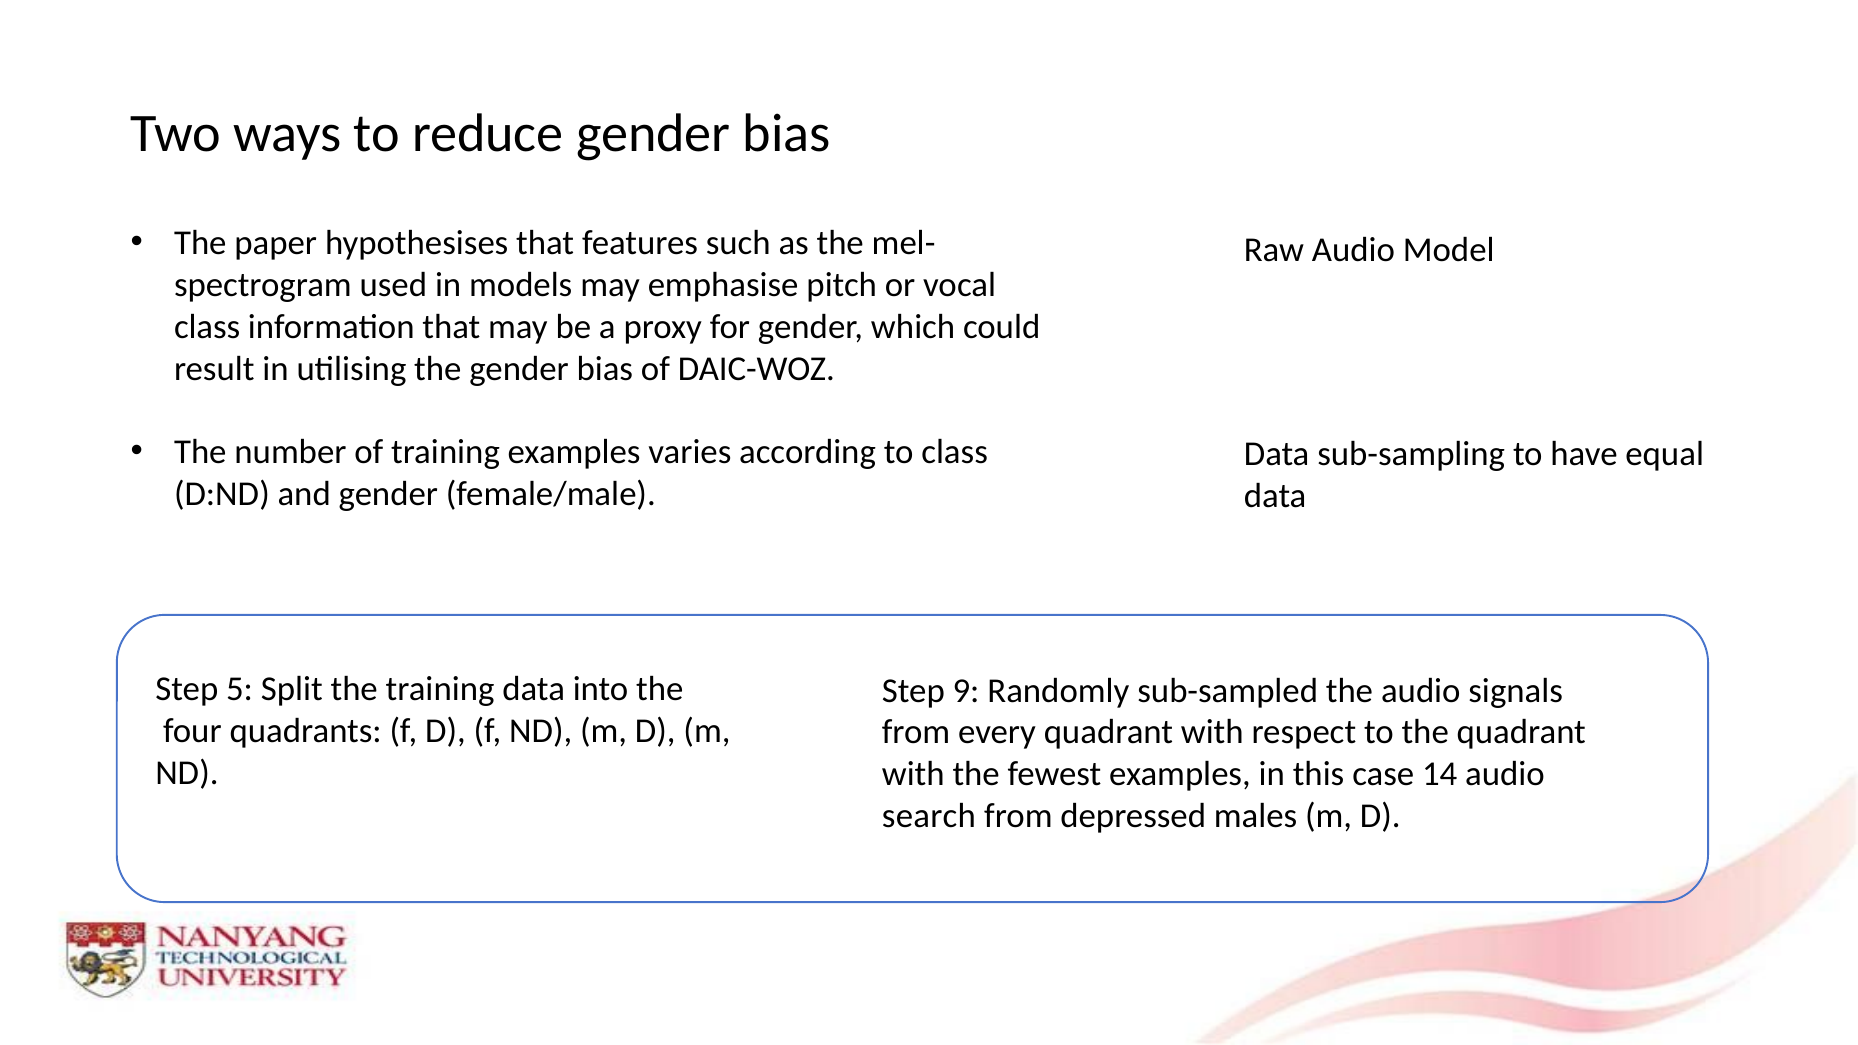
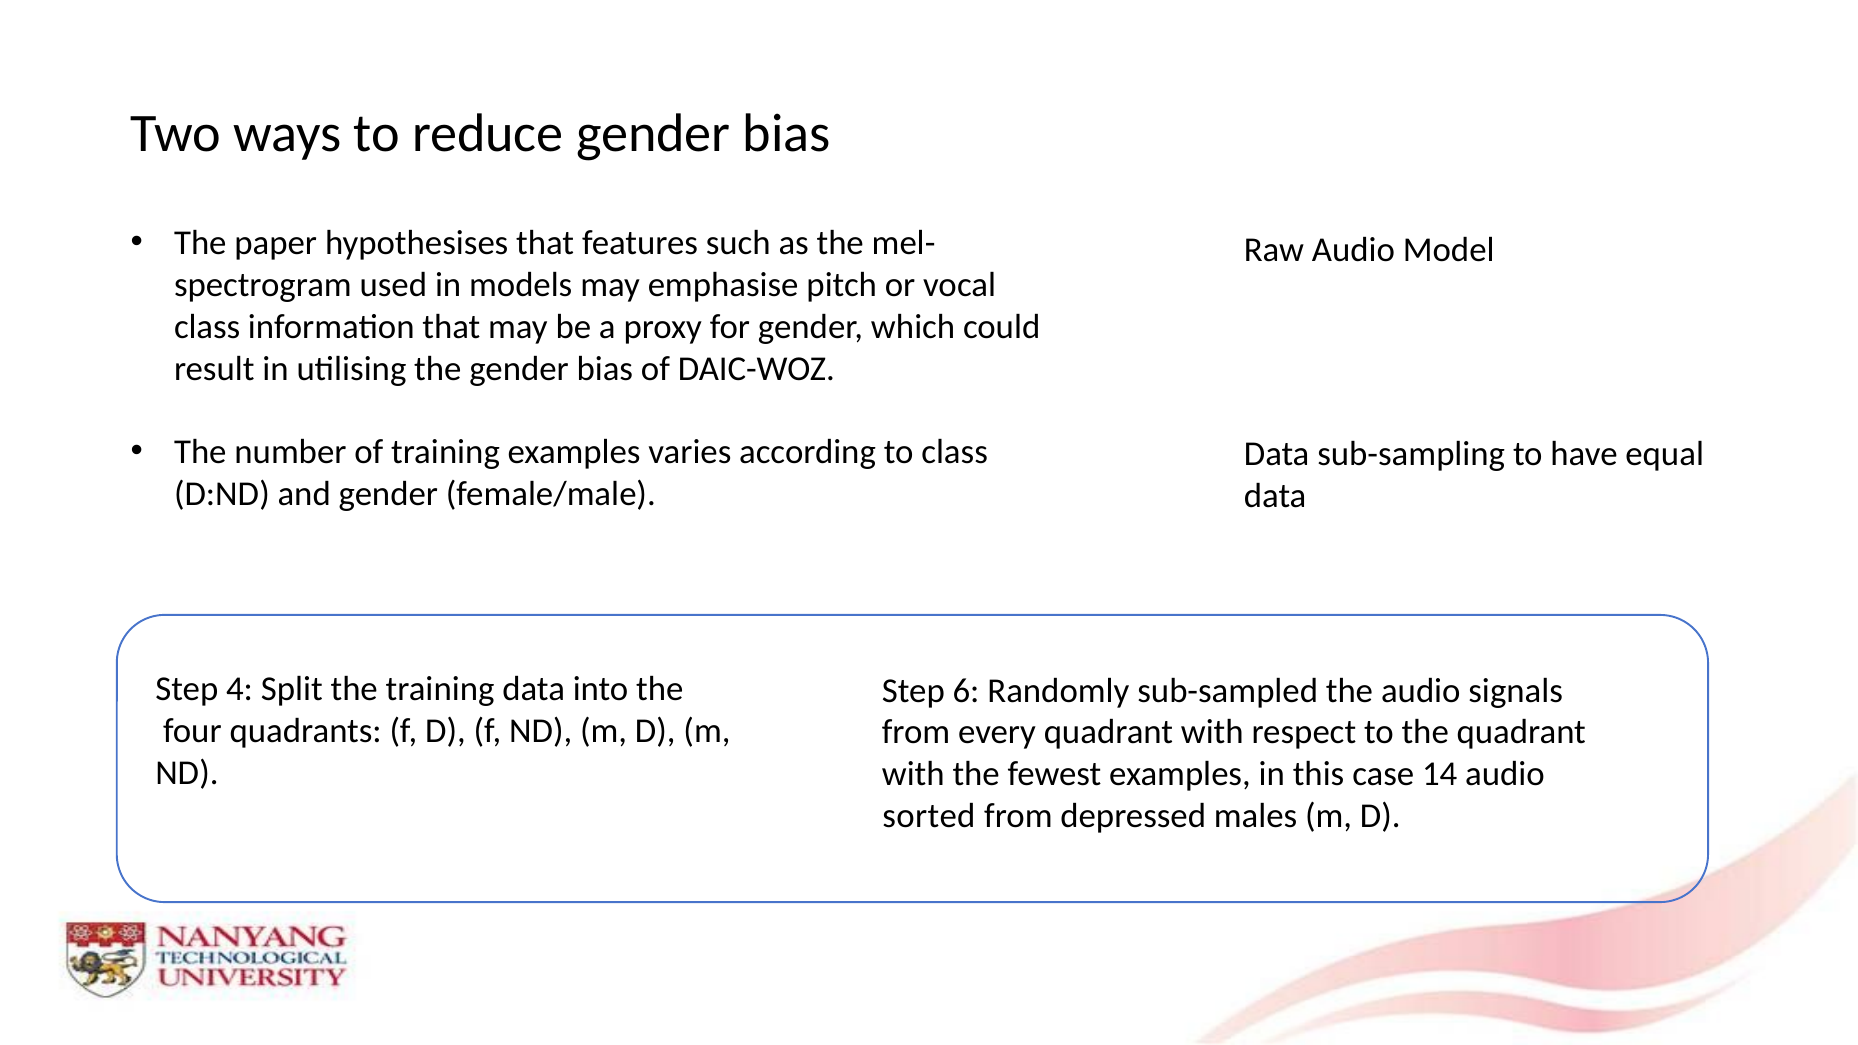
5: 5 -> 4 (240, 689)
9: 9 -> 6 (966, 691)
search: search -> sorted (929, 816)
